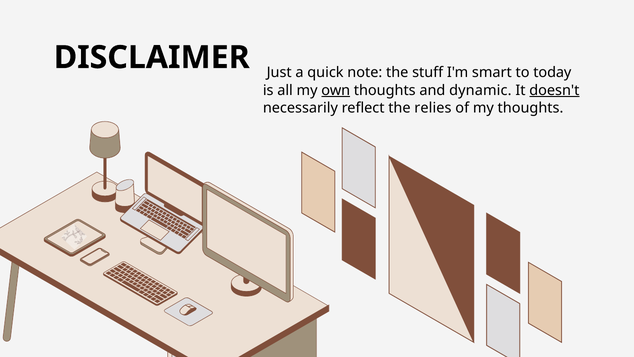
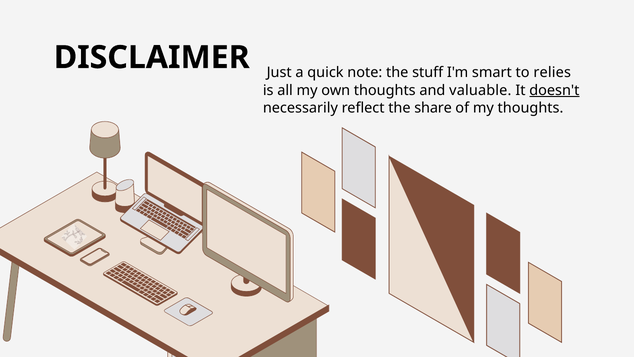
today: today -> relies (552, 72)
own underline: present -> none (336, 90)
dynamic: dynamic -> valuable (480, 90)
relies: relies -> share (433, 108)
